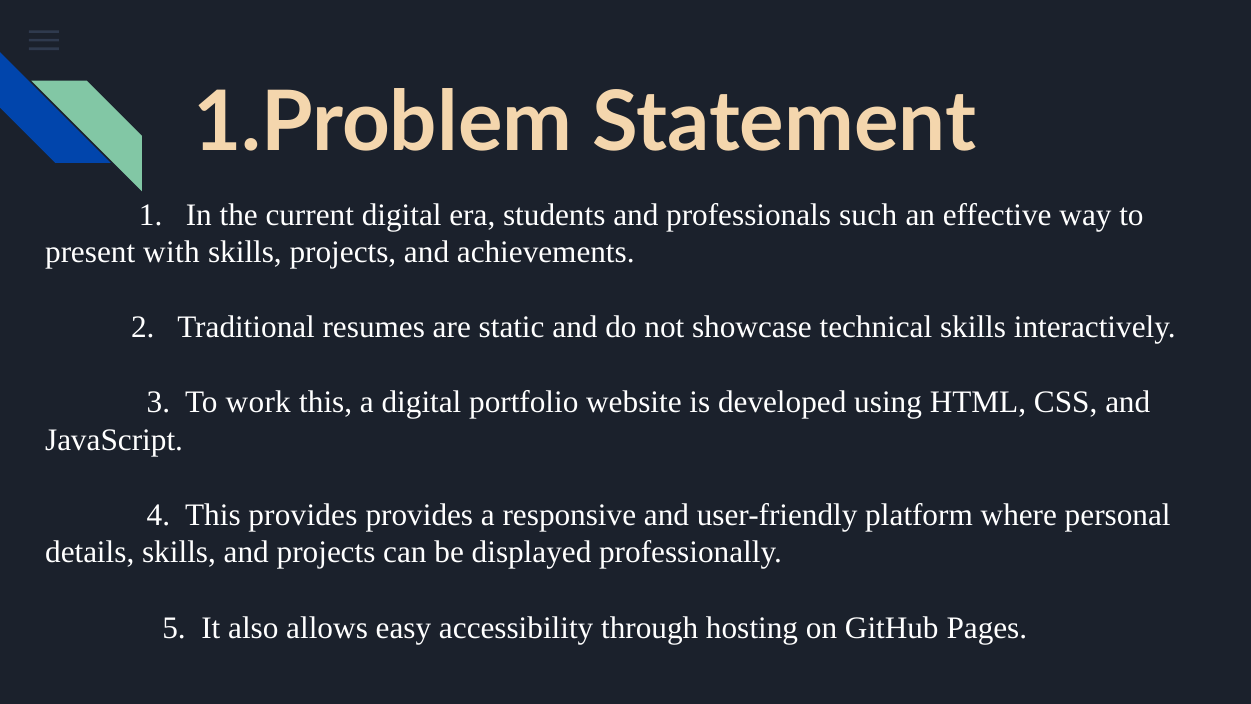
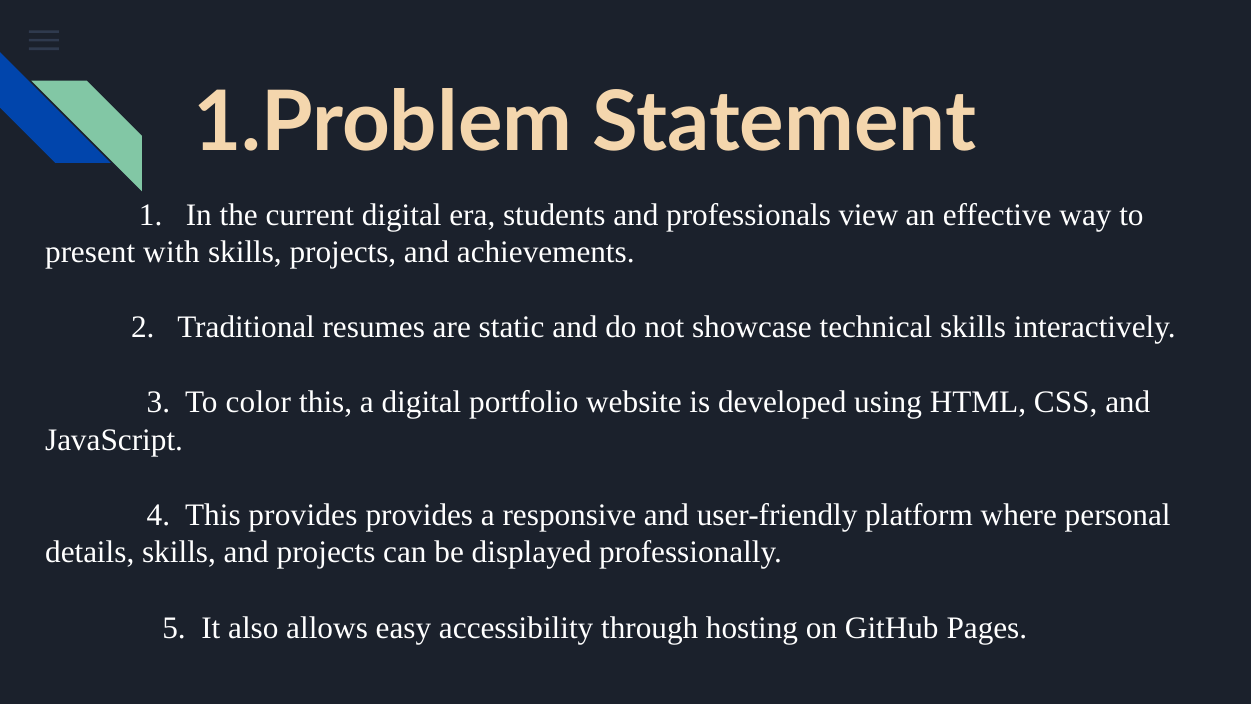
such: such -> view (868, 215)
work: work -> color (258, 402)
